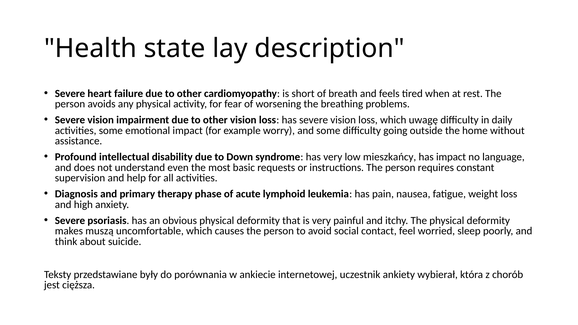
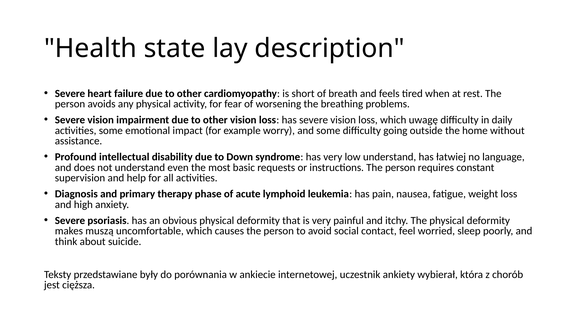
low mieszkańcy: mieszkańcy -> understand (390, 157)
has impact: impact -> łatwiej (451, 157)
